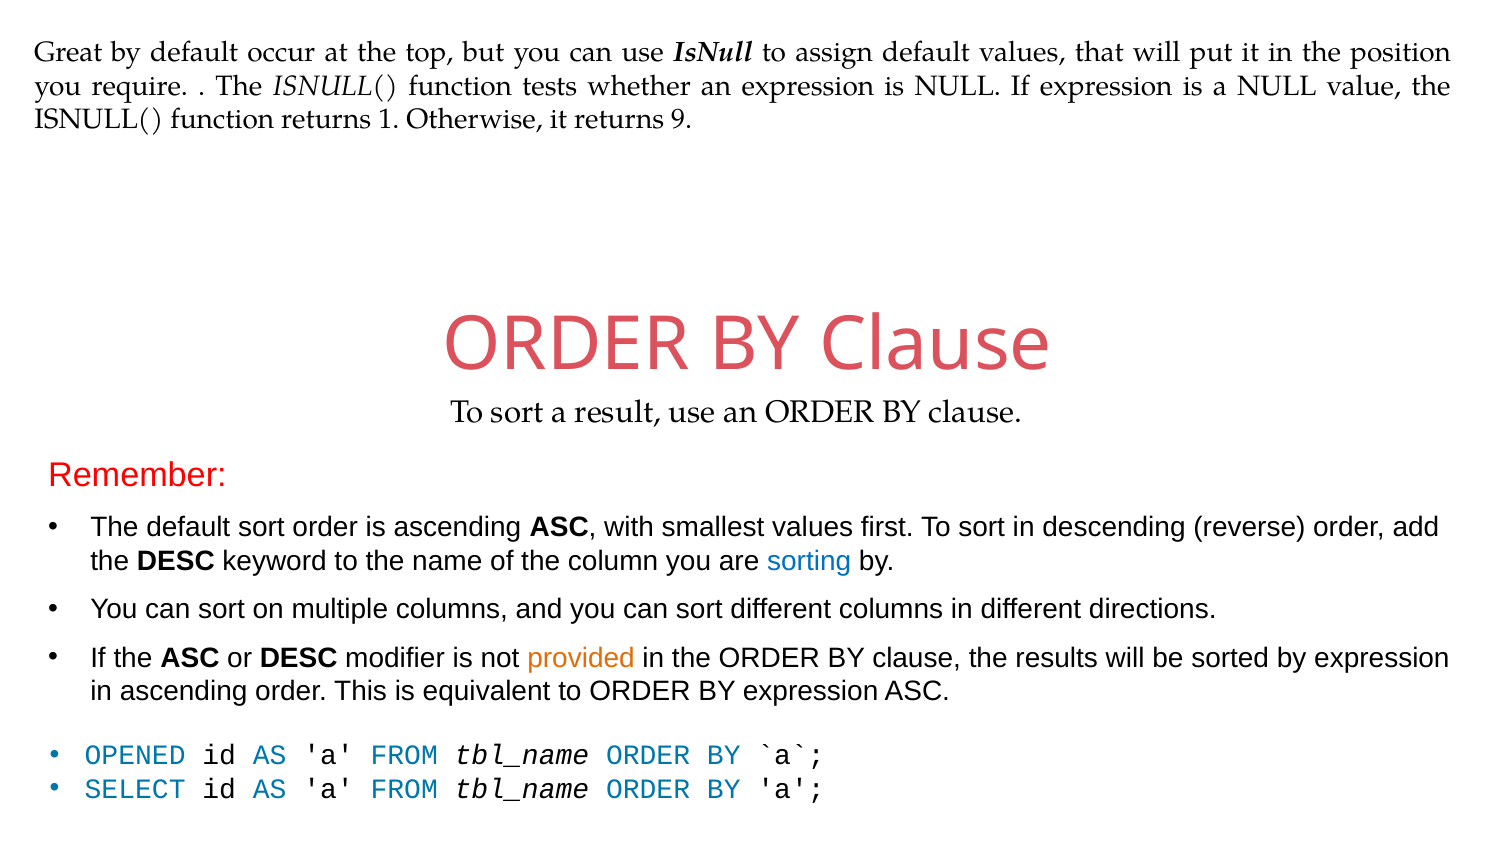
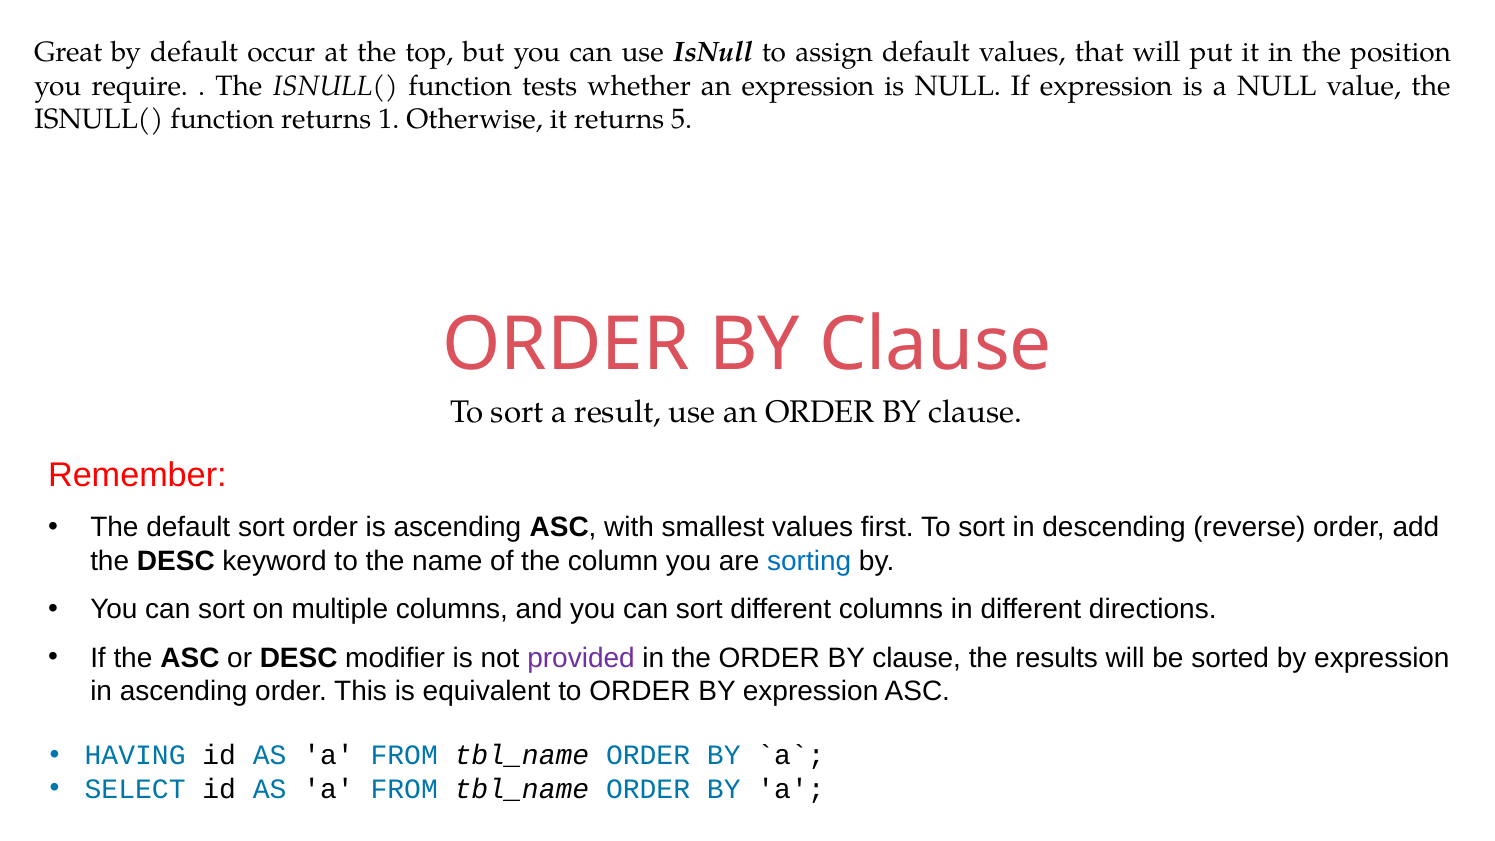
9: 9 -> 5 (682, 120)
provided colour: orange -> purple (581, 658)
OPENED: OPENED -> HAVING (135, 755)
